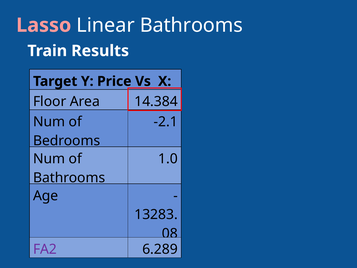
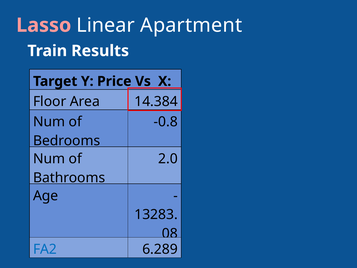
Linear Bathrooms: Bathrooms -> Apartment (191, 25)
-2.1: -2.1 -> -0.8 (166, 122)
1.0: 1.0 -> 2.0 (168, 159)
FA2 colour: purple -> blue (45, 249)
